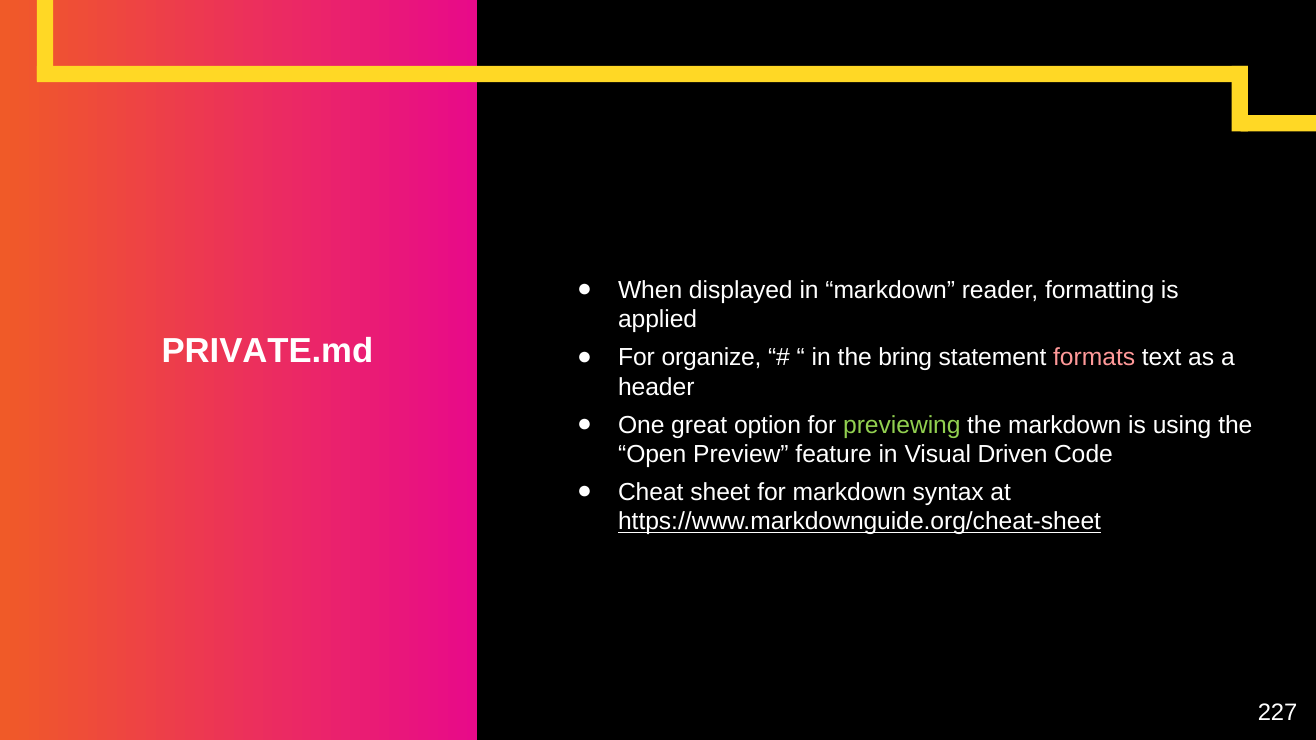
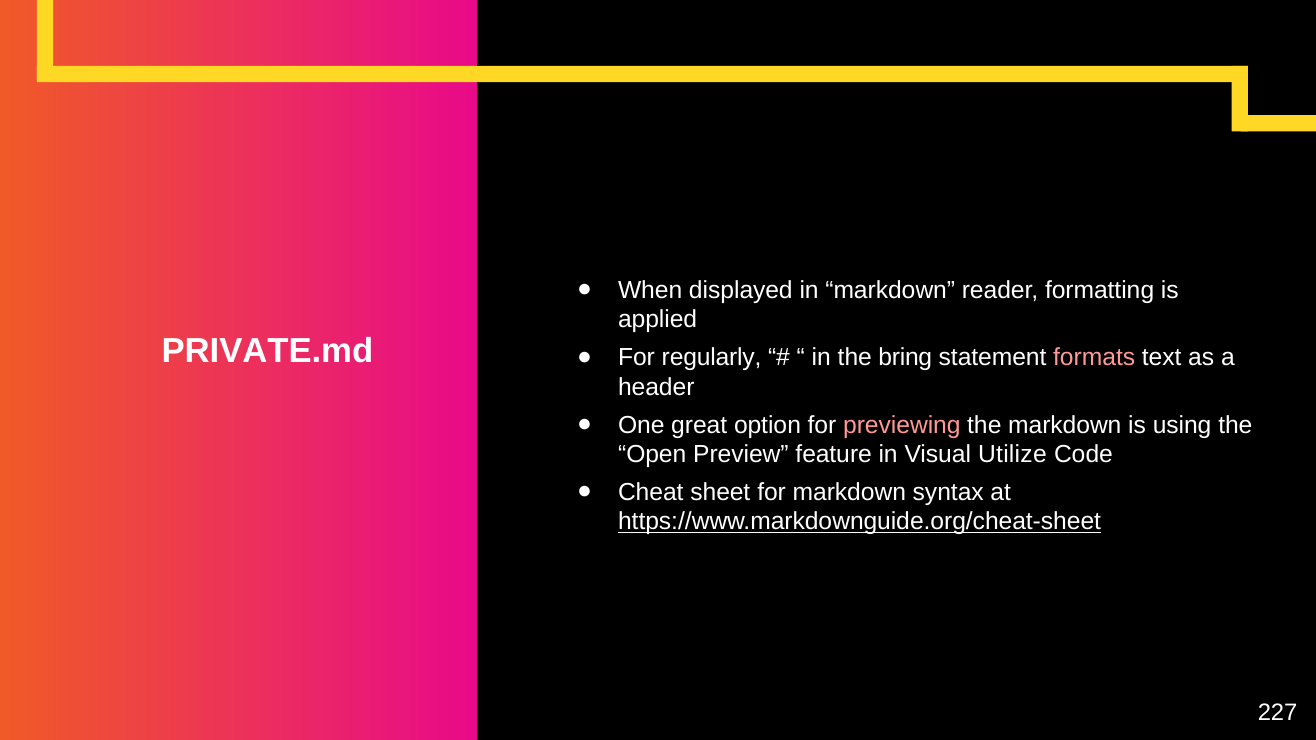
organize: organize -> regularly (712, 358)
previewing colour: light green -> pink (902, 425)
Driven: Driven -> Utilize (1012, 455)
